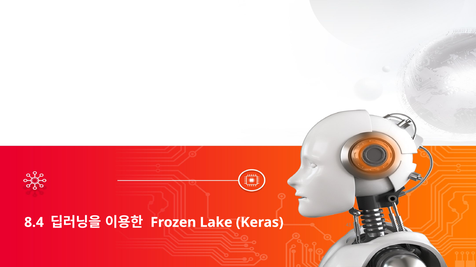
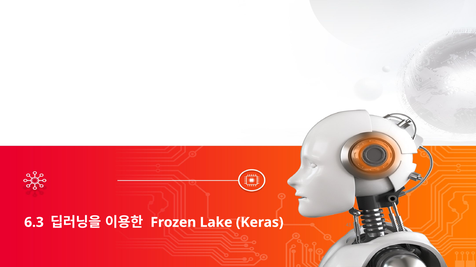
8.4: 8.4 -> 6.3 (34, 223)
